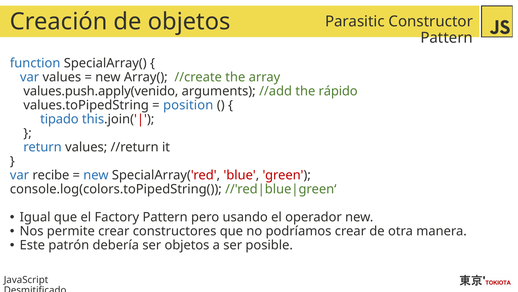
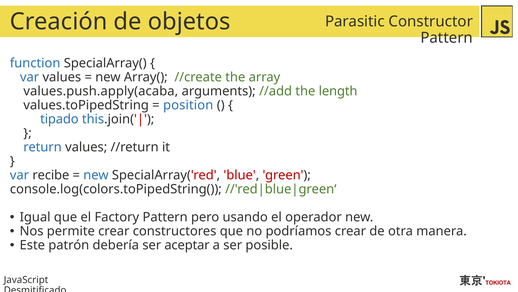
values.push.apply(venido: values.push.apply(venido -> values.push.apply(acaba (101, 91)
rápido: rápido -> length (338, 91)
ser objetos: objetos -> aceptar (187, 245)
